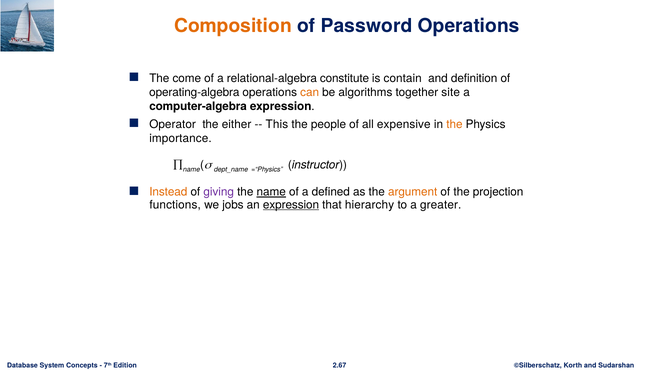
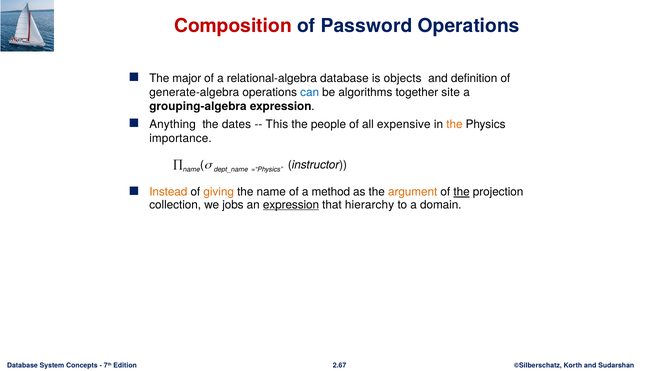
Composition colour: orange -> red (233, 26)
come: come -> major (187, 78)
relational-algebra constitute: constitute -> database (344, 78)
contain: contain -> objects (403, 78)
operating-algebra: operating-algebra -> generate-algebra (194, 92)
can colour: orange -> blue (310, 92)
computer-algebra: computer-algebra -> grouping-algebra (198, 106)
Operator: Operator -> Anything (173, 125)
either: either -> dates (237, 125)
giving colour: purple -> orange (219, 192)
name underline: present -> none (271, 192)
defined: defined -> method (331, 192)
the underline: none -> present (462, 192)
functions: functions -> collection (175, 205)
greater: greater -> domain (441, 205)
